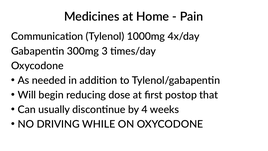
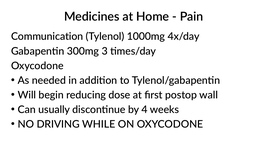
that: that -> wall (209, 95)
